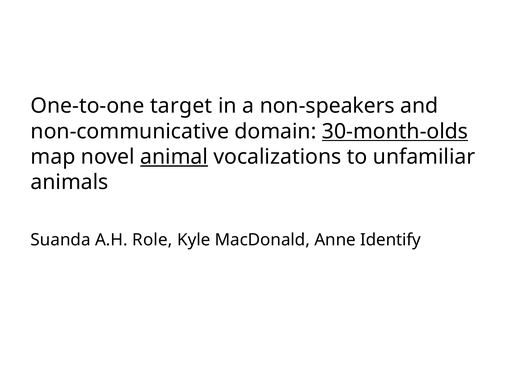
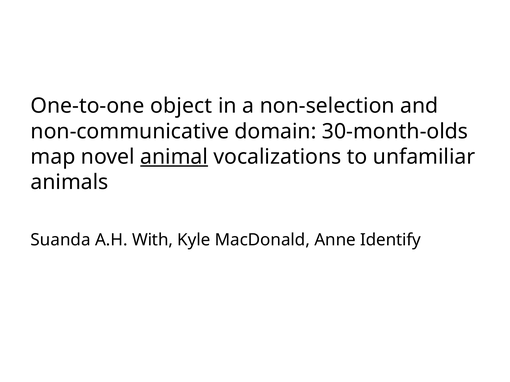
target: target -> object (181, 106)
non-speakers: non-speakers -> non-selection (327, 106)
30-month-olds underline: present -> none (395, 132)
Role: Role -> With (152, 240)
